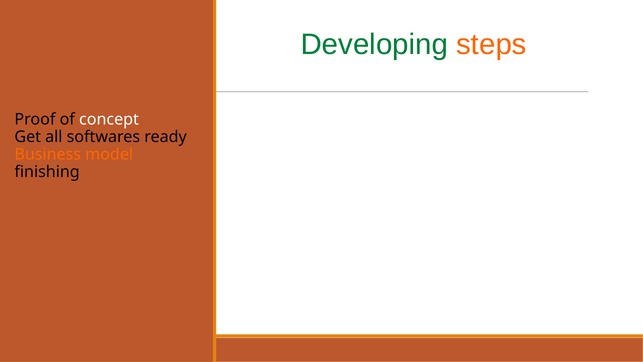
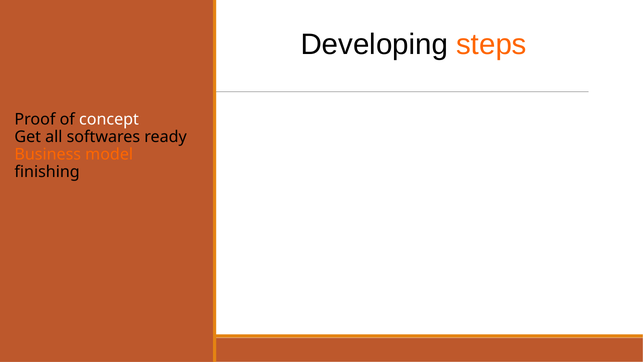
Developing colour: green -> black (374, 44)
